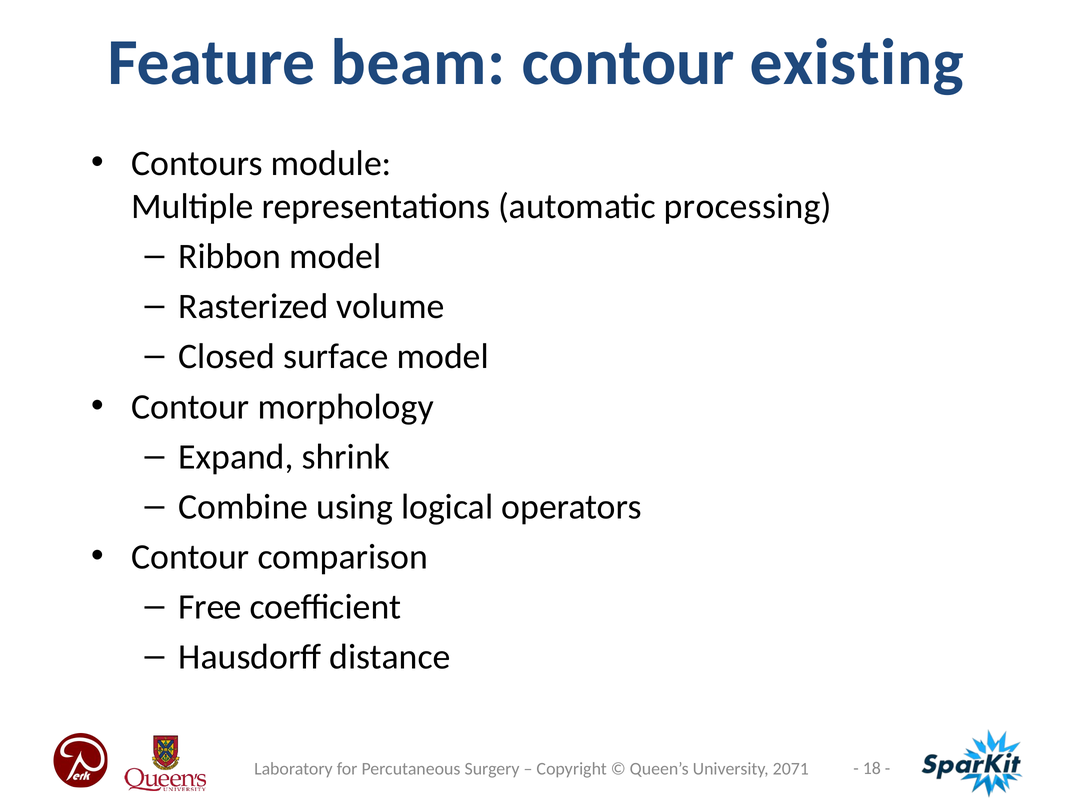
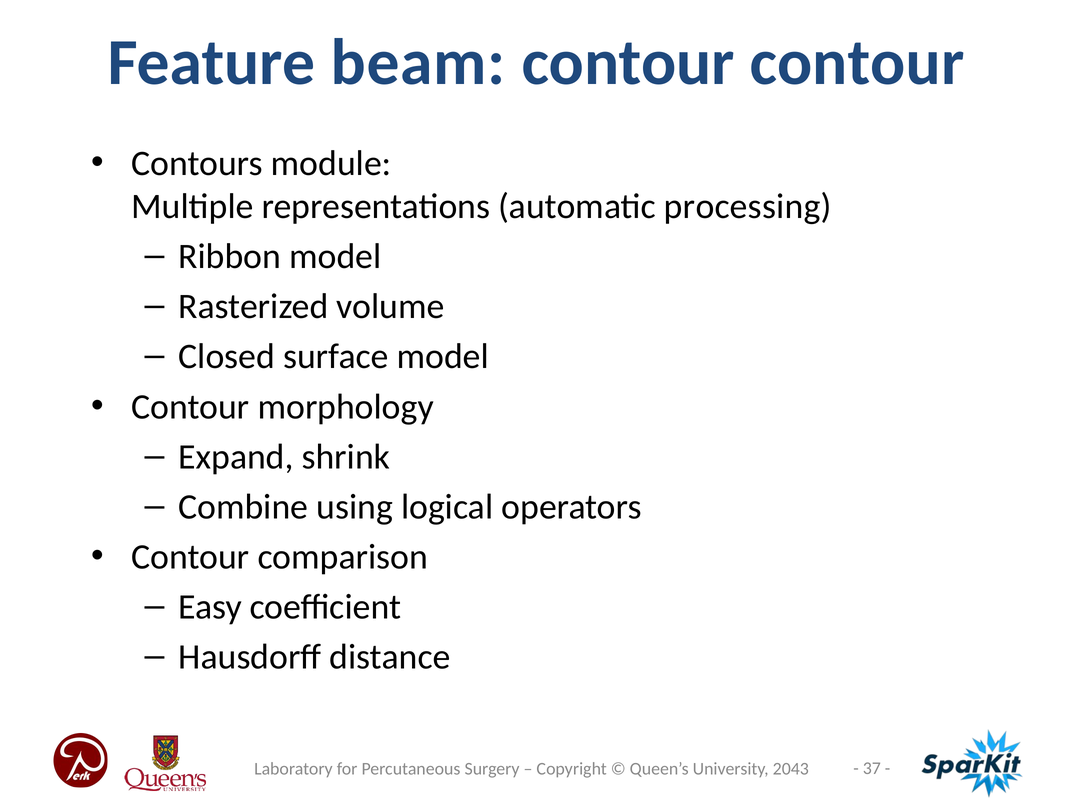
contour existing: existing -> contour (857, 63)
Free: Free -> Easy (210, 607)
18: 18 -> 37 (872, 768)
2071: 2071 -> 2043 (791, 769)
